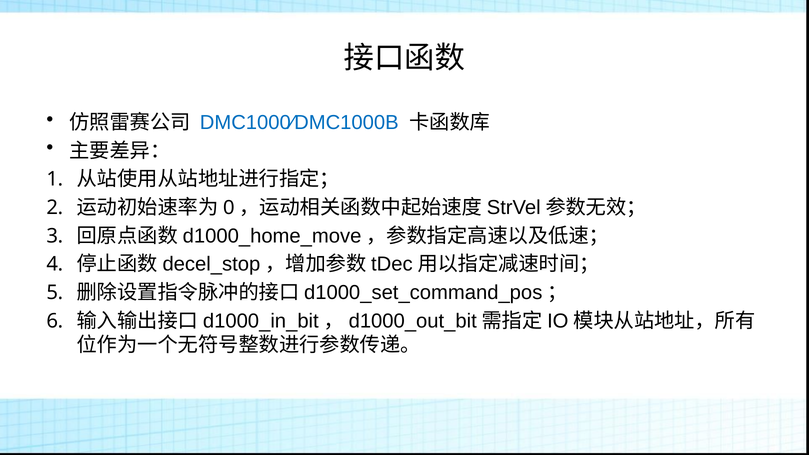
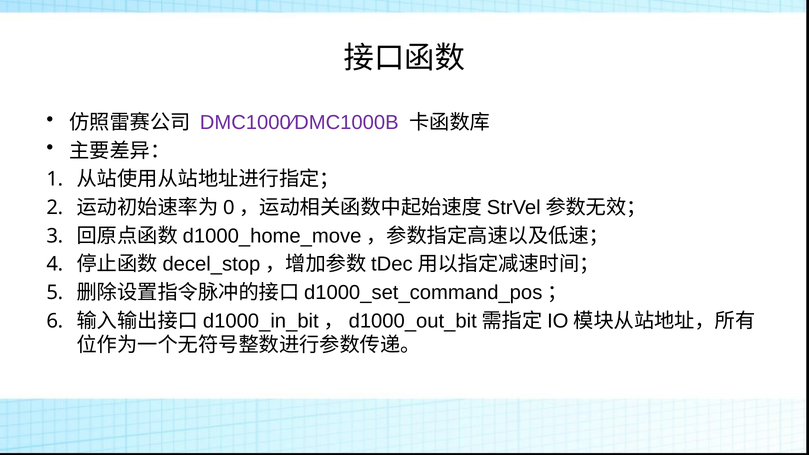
DMC1000∕DMC1000B colour: blue -> purple (299, 123)
